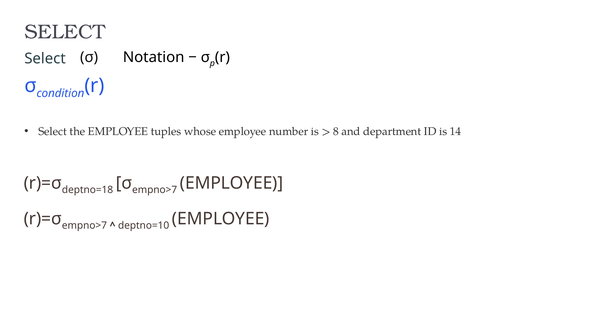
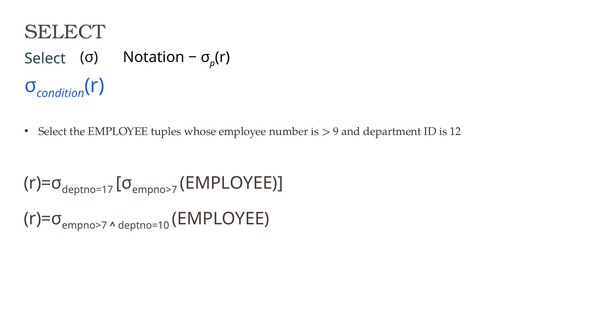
8: 8 -> 9 (336, 131)
14: 14 -> 12 (455, 131)
deptno=18: deptno=18 -> deptno=17 (88, 190)
